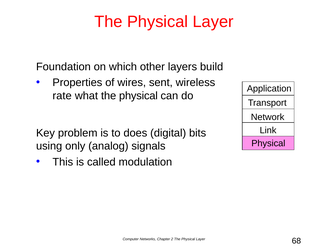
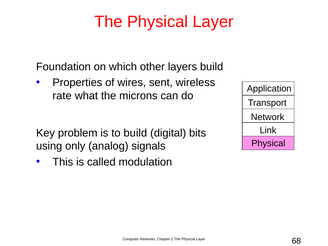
what the physical: physical -> microns (138, 96)
to does: does -> build (135, 133)
